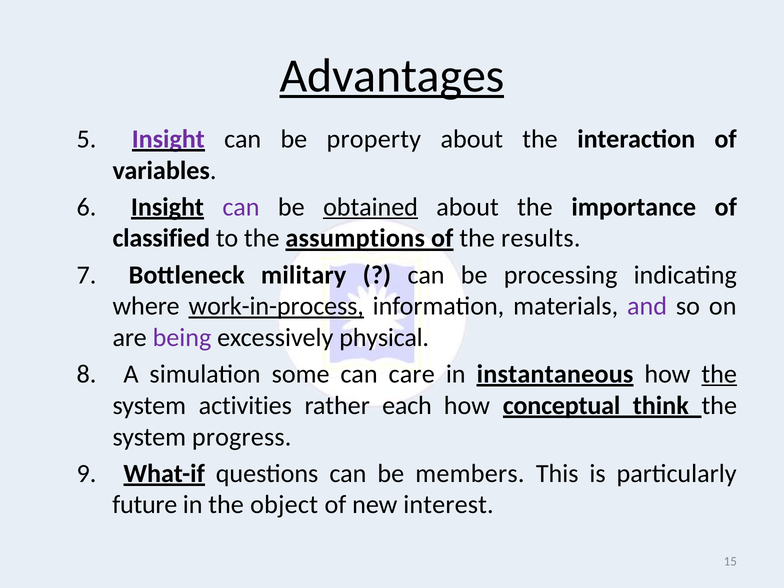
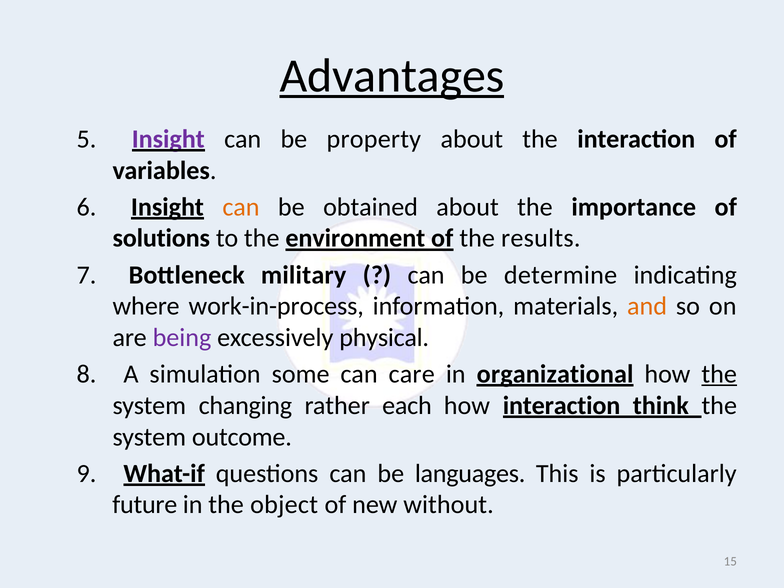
can colour: purple -> orange (241, 207)
obtained underline: present -> none (371, 207)
classified: classified -> solutions (161, 238)
assumptions: assumptions -> environment (355, 238)
processing: processing -> determine (561, 275)
work-in-process underline: present -> none (276, 306)
and colour: purple -> orange (647, 306)
instantaneous: instantaneous -> organizational (555, 374)
activities: activities -> changing (245, 406)
how conceptual: conceptual -> interaction (562, 406)
progress: progress -> outcome (242, 437)
members: members -> languages (470, 474)
interest: interest -> without (449, 505)
